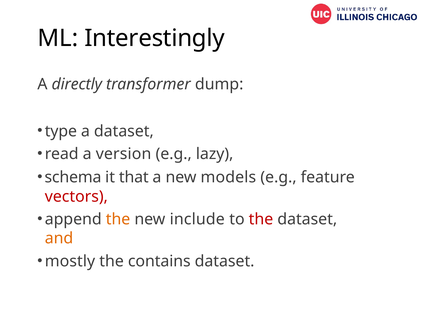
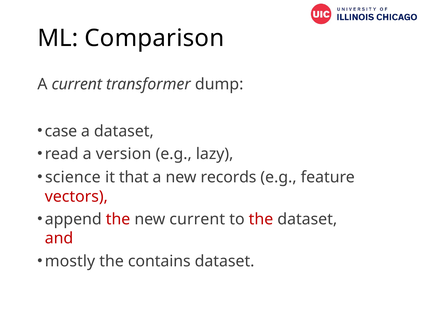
Interestingly: Interestingly -> Comparison (154, 38)
A directly: directly -> current (77, 84)
type: type -> case (61, 131)
schema: schema -> science (73, 177)
models: models -> records (228, 177)
the colour: orange -> red (118, 219)
new include: include -> current (197, 219)
and colour: orange -> red (59, 238)
